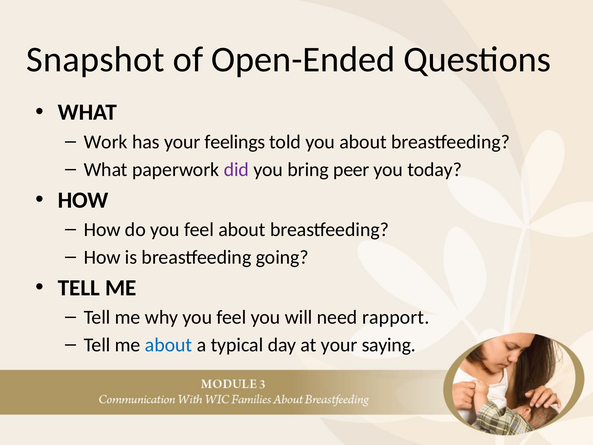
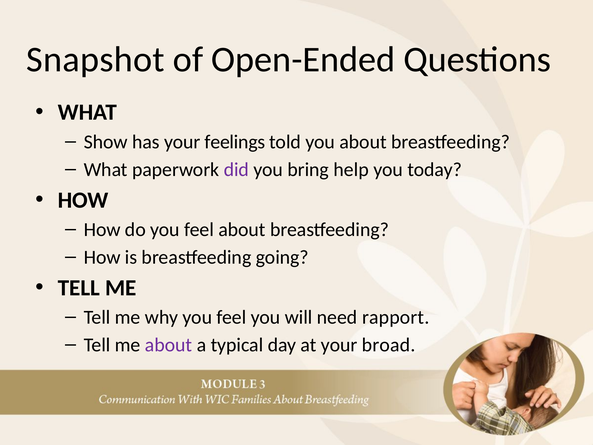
Work: Work -> Show (106, 142)
peer: peer -> help (351, 169)
about colour: blue -> purple (169, 345)
saying: saying -> broad (389, 345)
